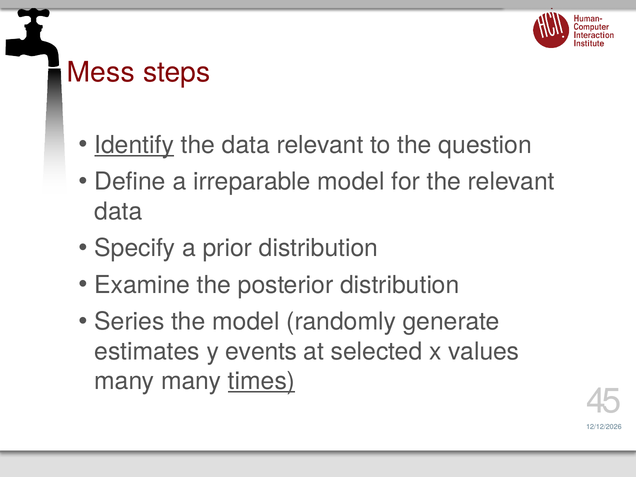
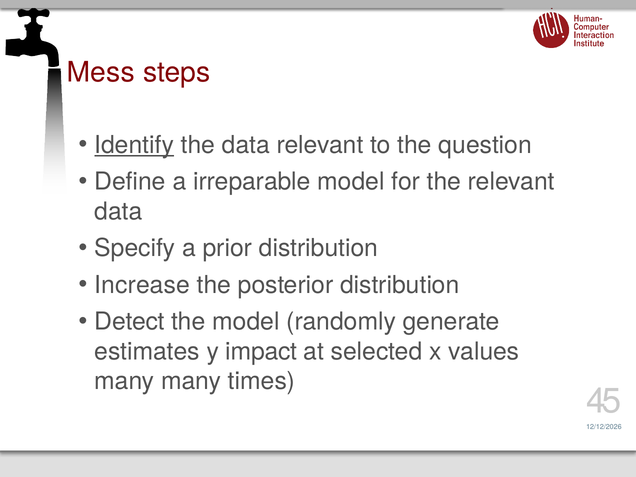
Examine: Examine -> Increase (142, 285)
Series: Series -> Detect (130, 322)
events: events -> impact (261, 351)
times underline: present -> none (261, 381)
